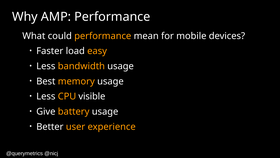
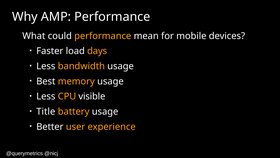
easy: easy -> days (97, 51)
Give: Give -> Title (46, 111)
